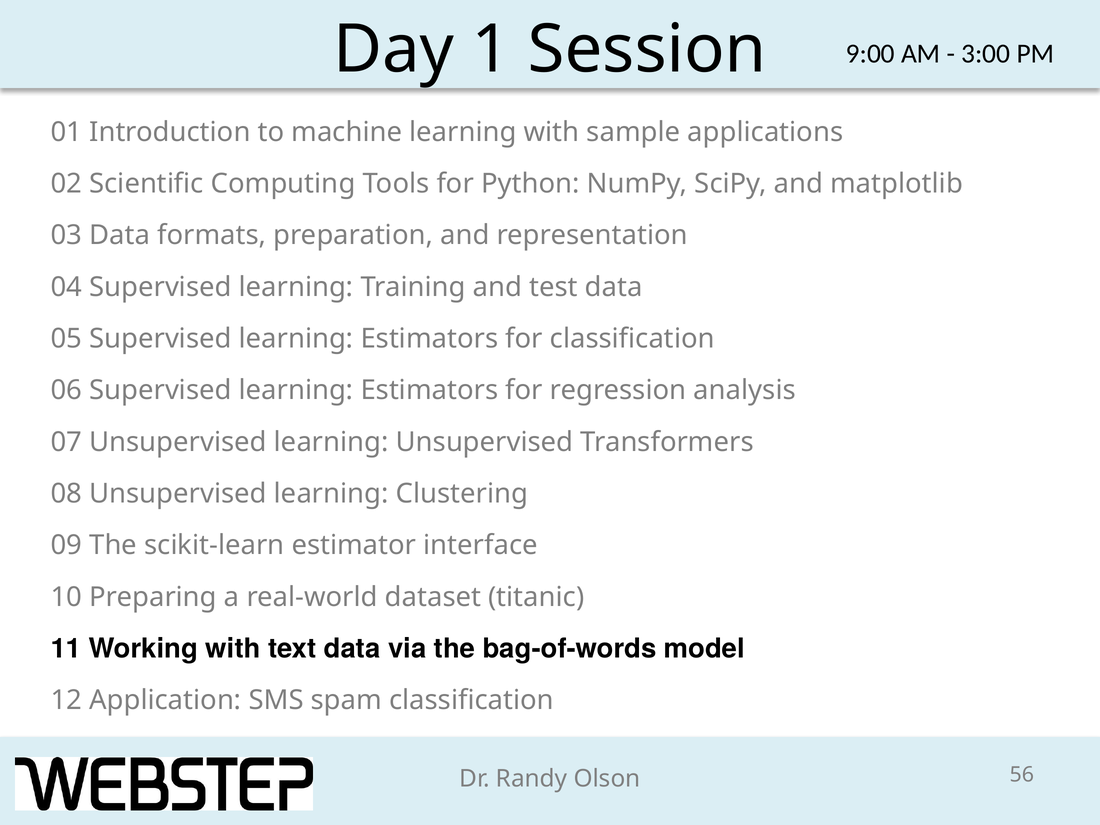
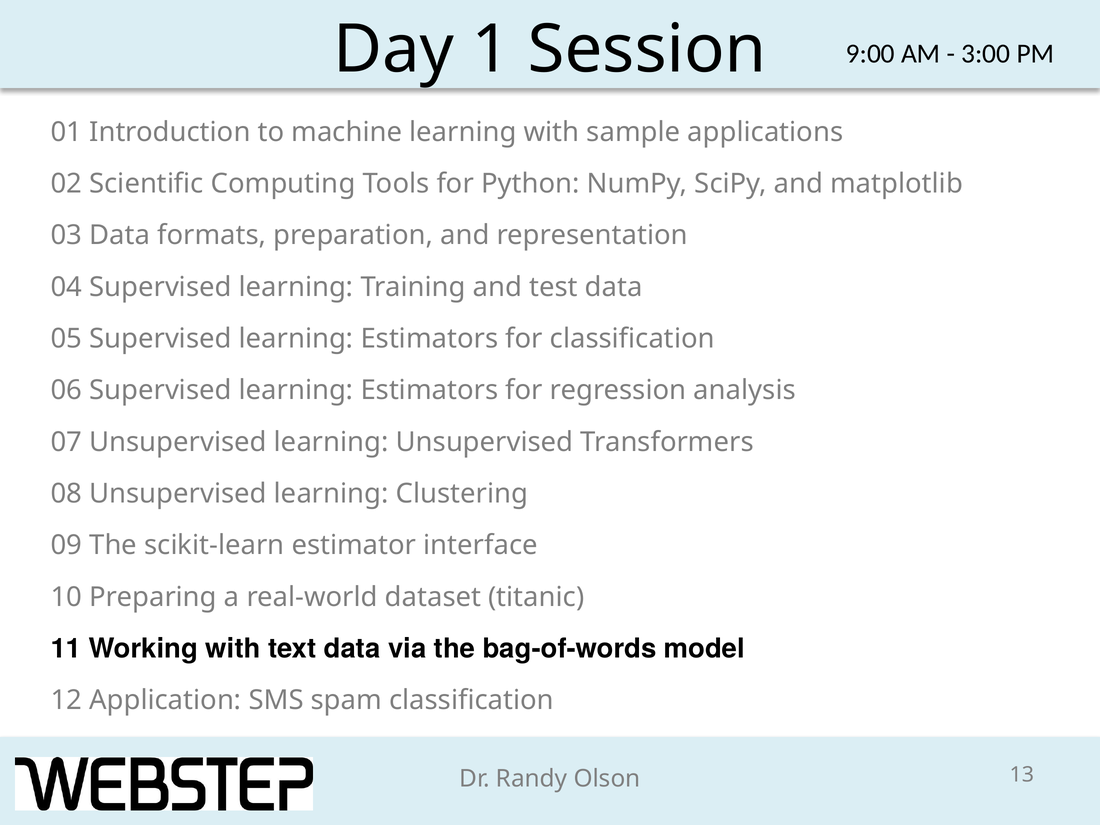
56: 56 -> 13 (1022, 775)
